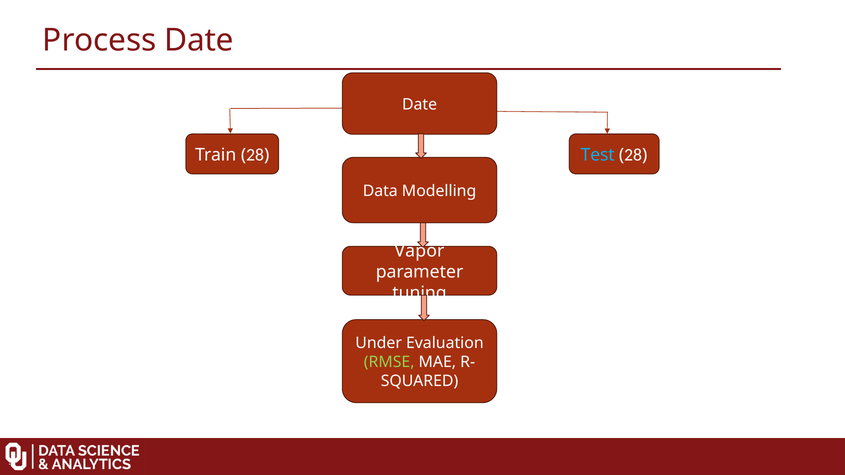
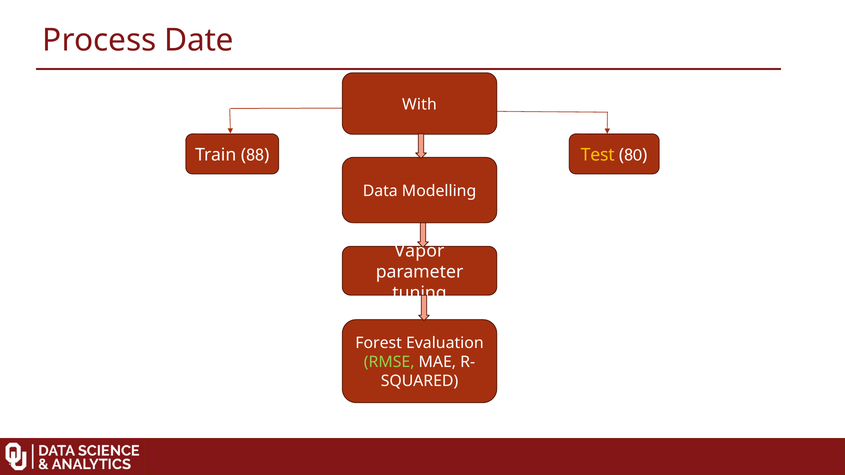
Date: Date -> With (419, 105)
28: 28 -> 88 (255, 155)
Test colour: light blue -> yellow (598, 155)
28: 28 -> 80 (633, 155)
Under: Under -> Forest (379, 343)
